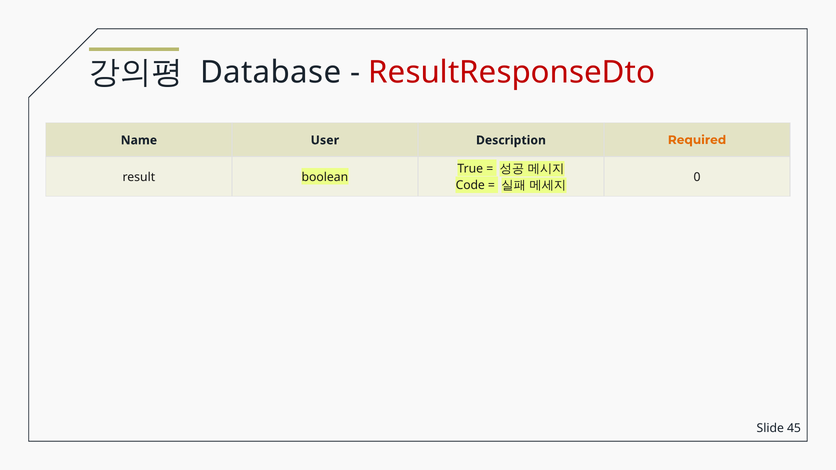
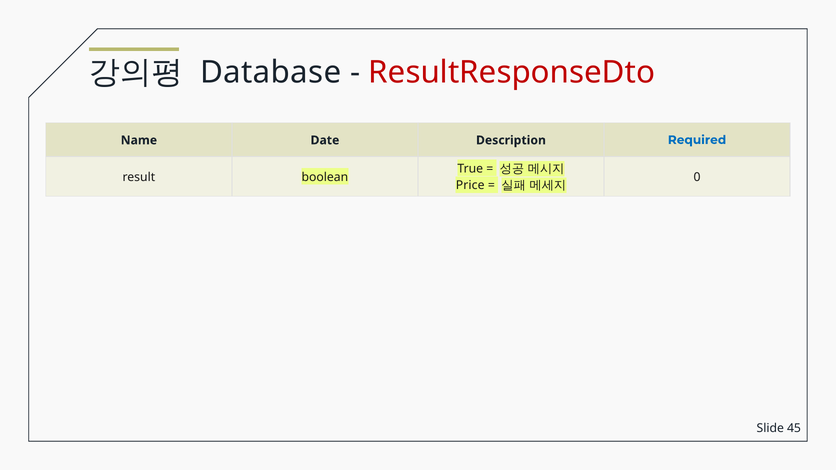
User: User -> Date (325, 140)
Required colour: orange -> blue (697, 140)
Code: Code -> Price (470, 185)
